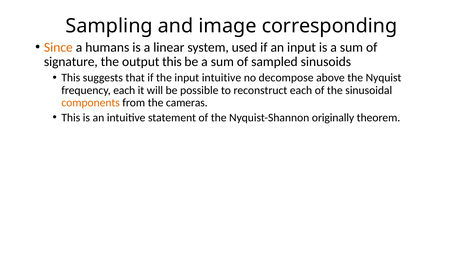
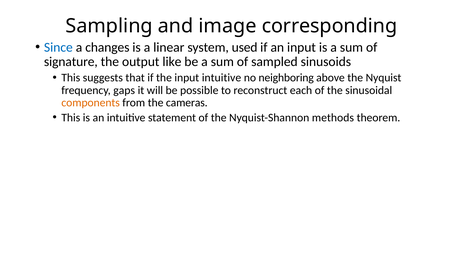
Since colour: orange -> blue (58, 47)
humans: humans -> changes (107, 47)
output this: this -> like (172, 62)
decompose: decompose -> neighboring (286, 78)
frequency each: each -> gaps (124, 90)
originally: originally -> methods (333, 118)
